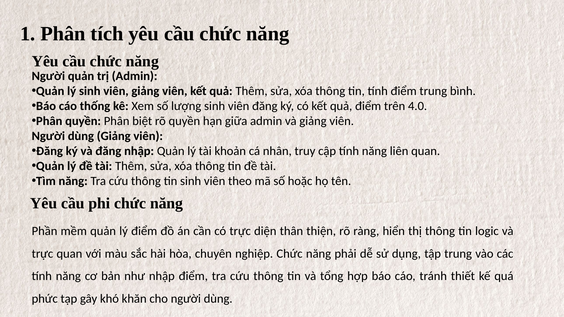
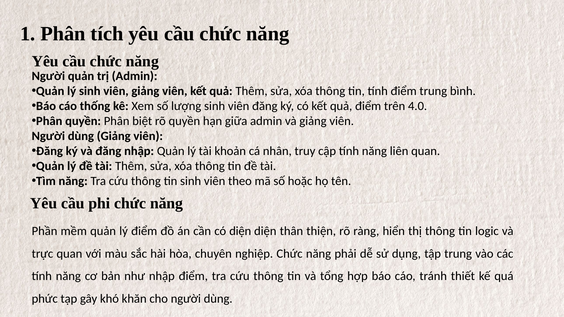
có trực: trực -> diện (240, 231)
